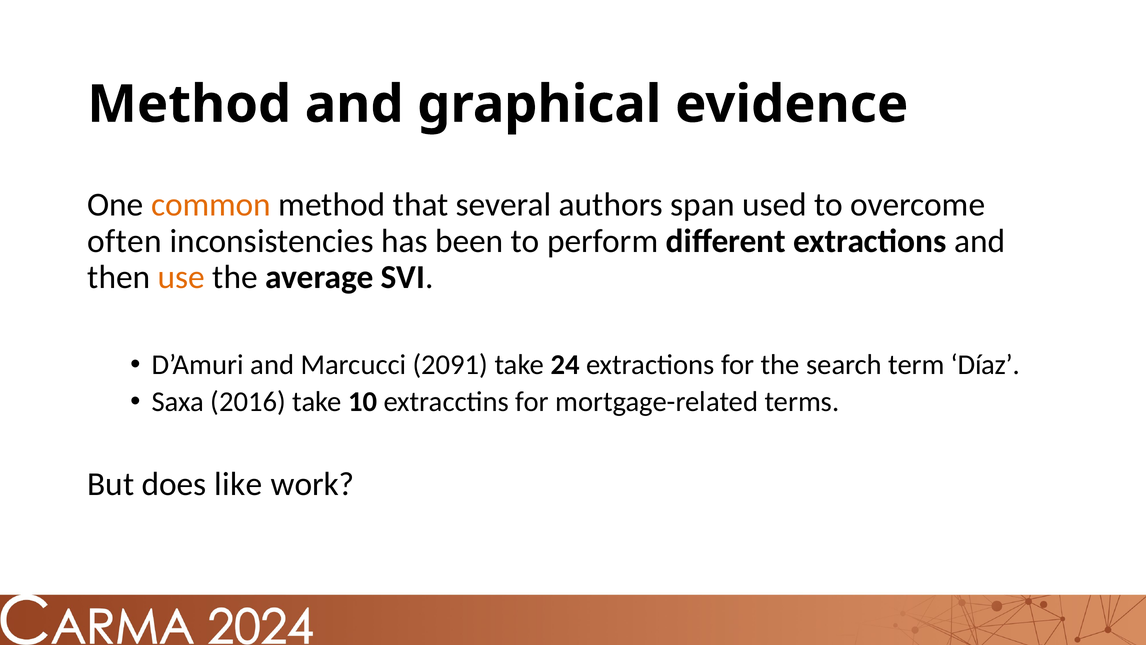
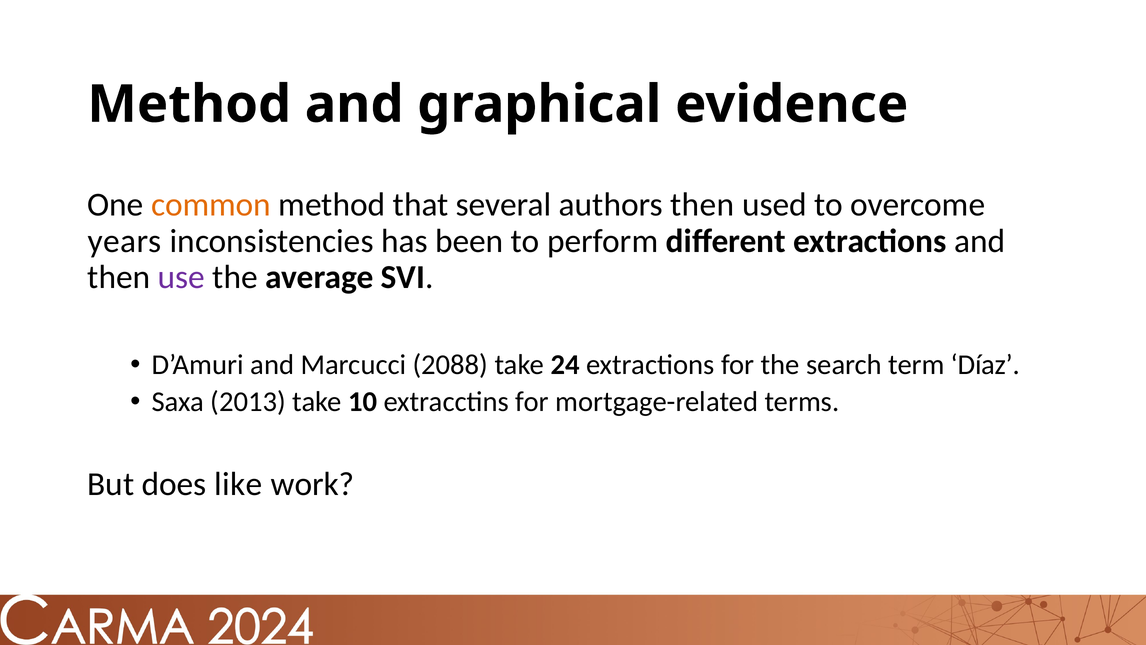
authors span: span -> then (702, 205)
often: often -> years (125, 241)
use colour: orange -> purple (181, 277)
2091: 2091 -> 2088 (450, 365)
2016: 2016 -> 2013 (248, 401)
